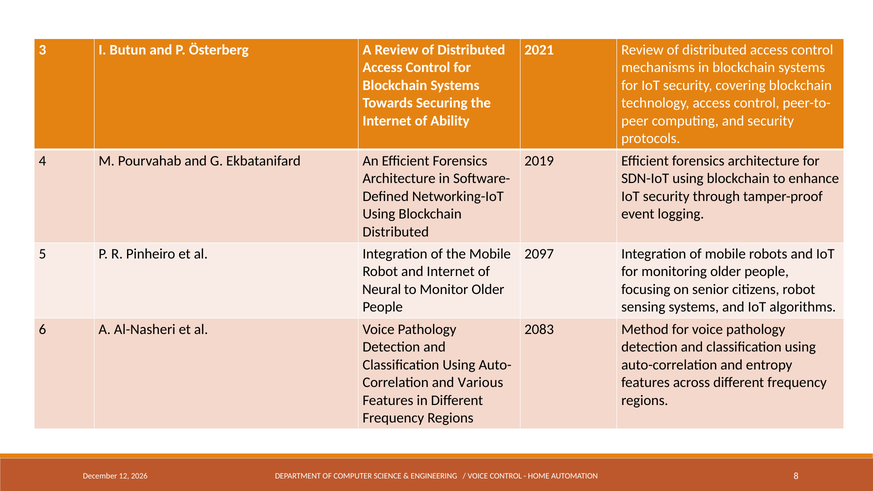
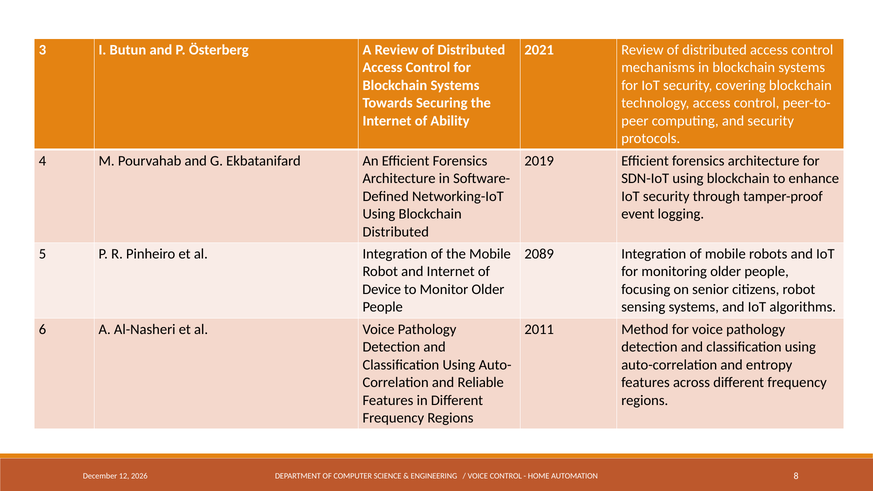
2097: 2097 -> 2089 (539, 254)
Neural: Neural -> Device (382, 289)
2083: 2083 -> 2011 (539, 329)
Various: Various -> Reliable (481, 383)
